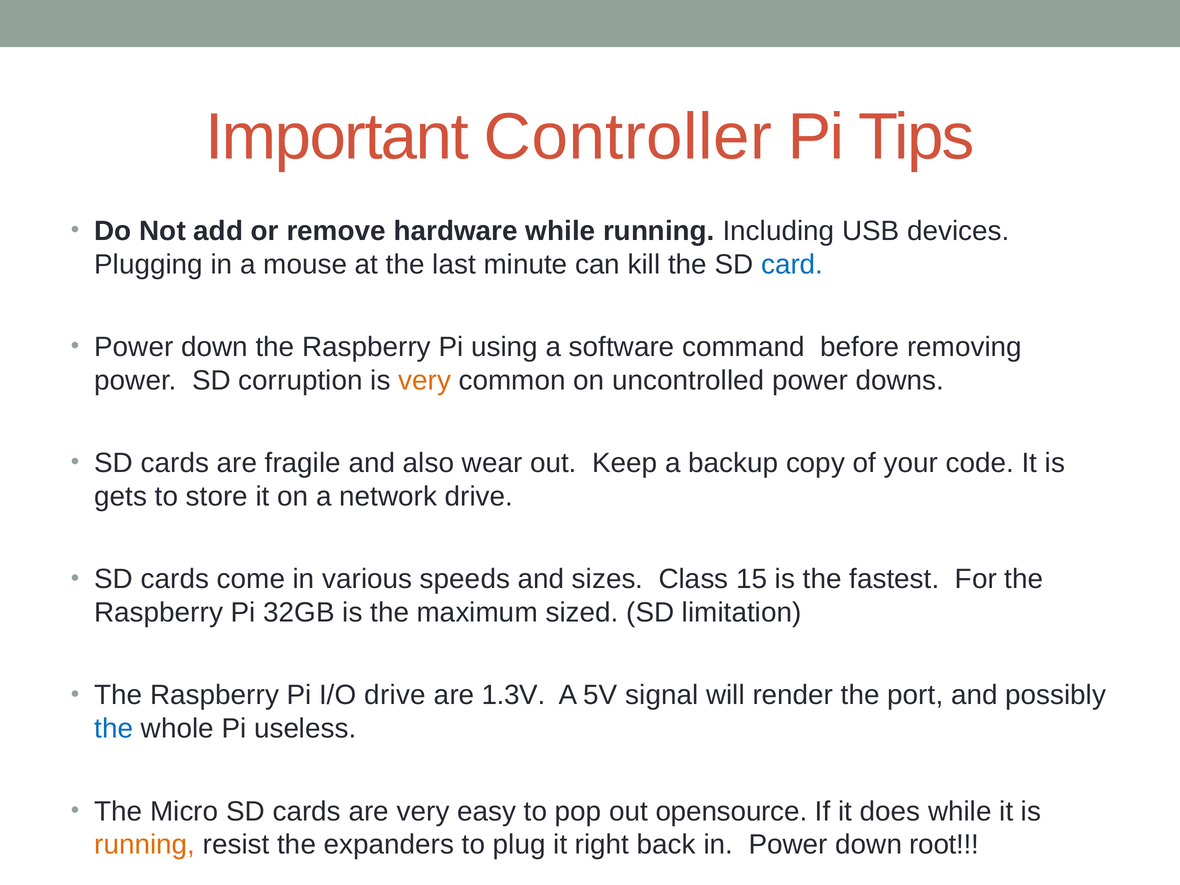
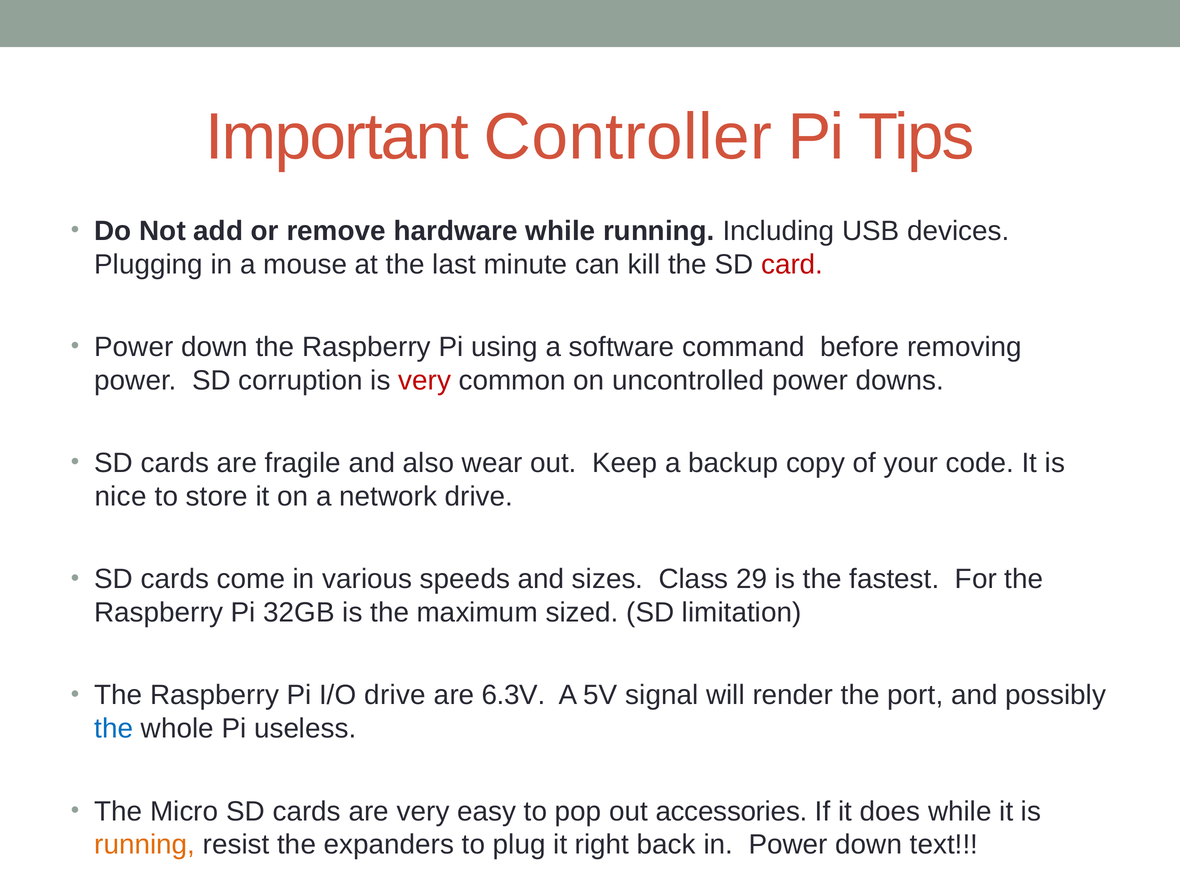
card colour: blue -> red (792, 265)
very colour: orange -> red (425, 381)
gets: gets -> nice (121, 497)
15: 15 -> 29 (752, 579)
1.3V: 1.3V -> 6.3V (513, 695)
opensource: opensource -> accessories (732, 811)
root: root -> text (944, 845)
